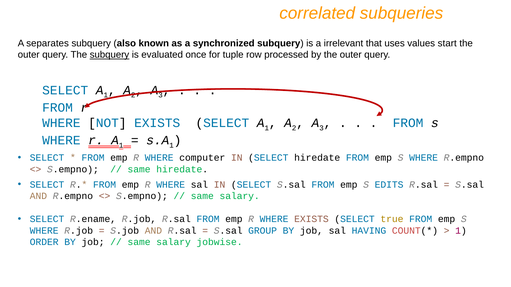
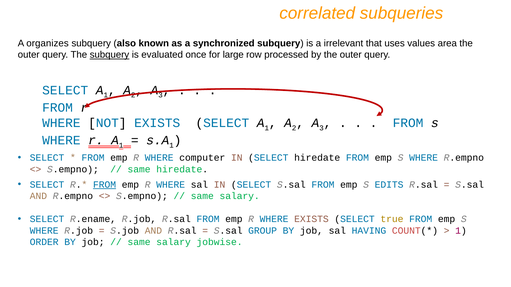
separates: separates -> organizes (48, 43)
start: start -> area (447, 43)
tuple: tuple -> large (233, 55)
FROM underline: none -> present (105, 185)
